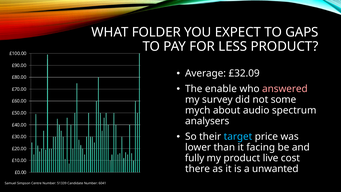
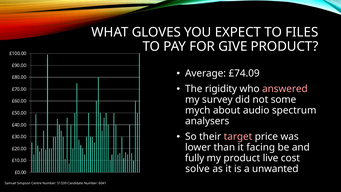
FOLDER: FOLDER -> GLOVES (156, 32)
GAPS: GAPS -> FILES (302, 32)
LESS: LESS -> GIVE (233, 47)
£32.09: £32.09 -> £74.09 (244, 73)
enable: enable -> rigidity (221, 89)
target colour: light blue -> pink (238, 137)
there: there -> solve (197, 169)
